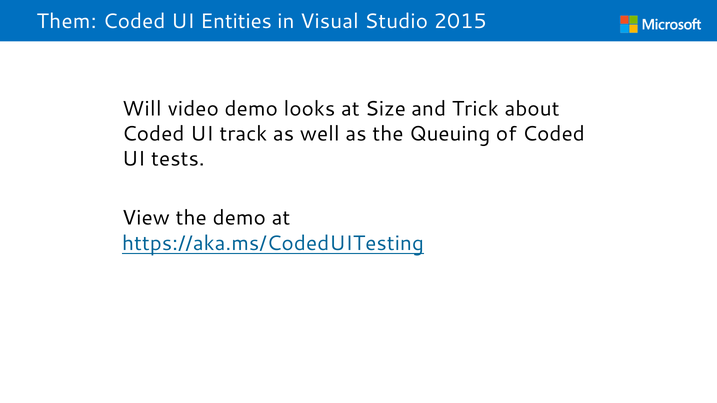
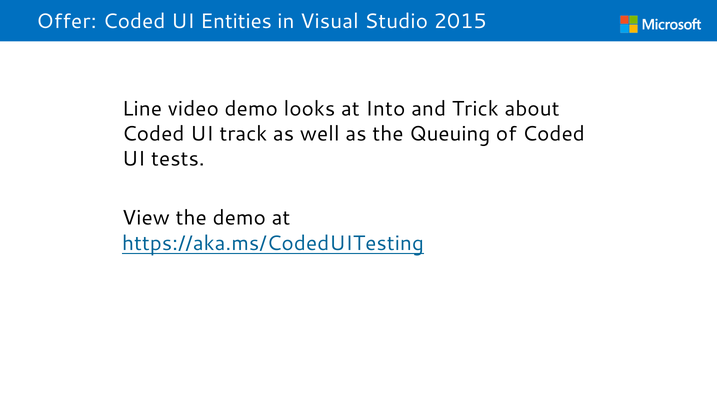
Them: Them -> Offer (67, 21)
Will: Will -> Line (142, 109)
Size: Size -> Into (385, 109)
